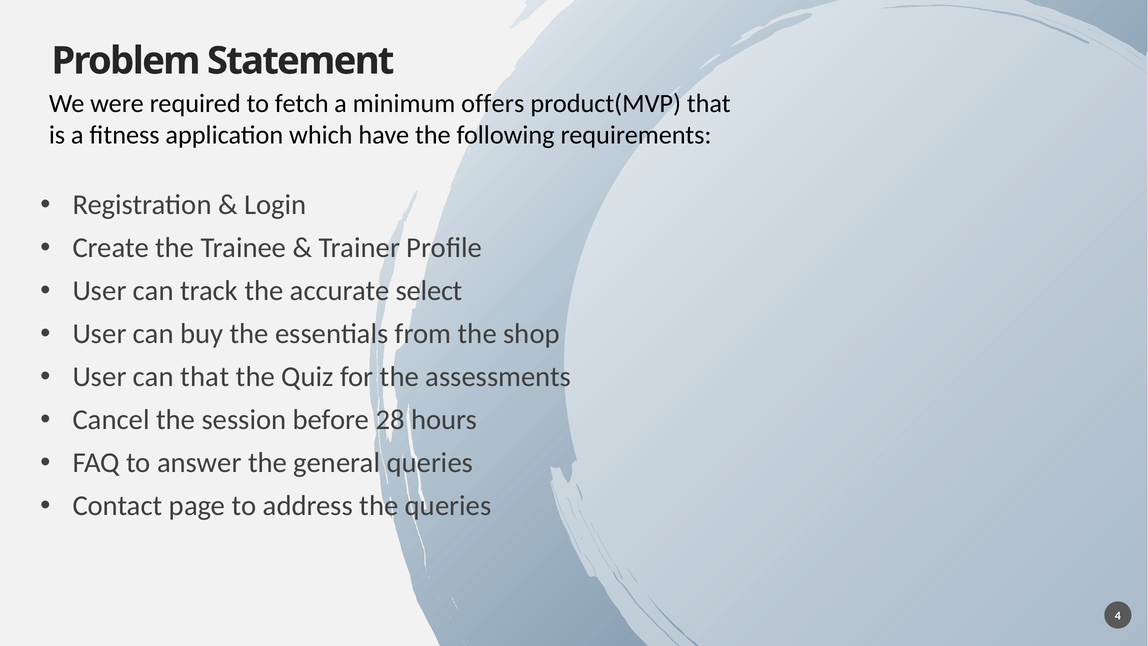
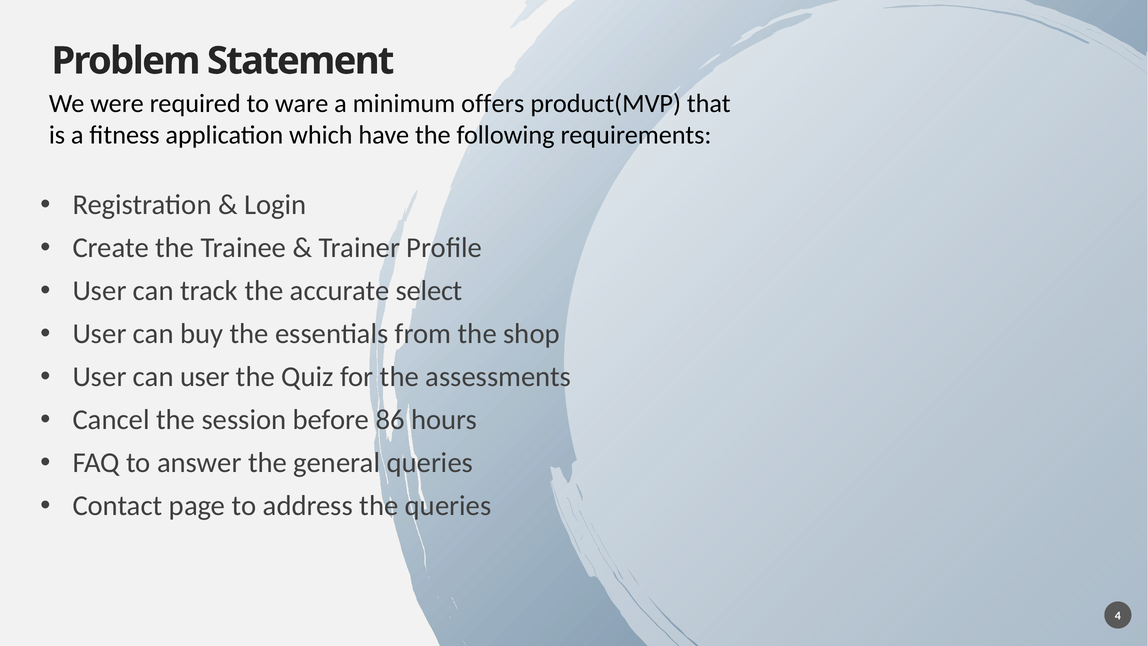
fetch: fetch -> ware (302, 103)
can that: that -> user (205, 377)
28: 28 -> 86 (390, 420)
